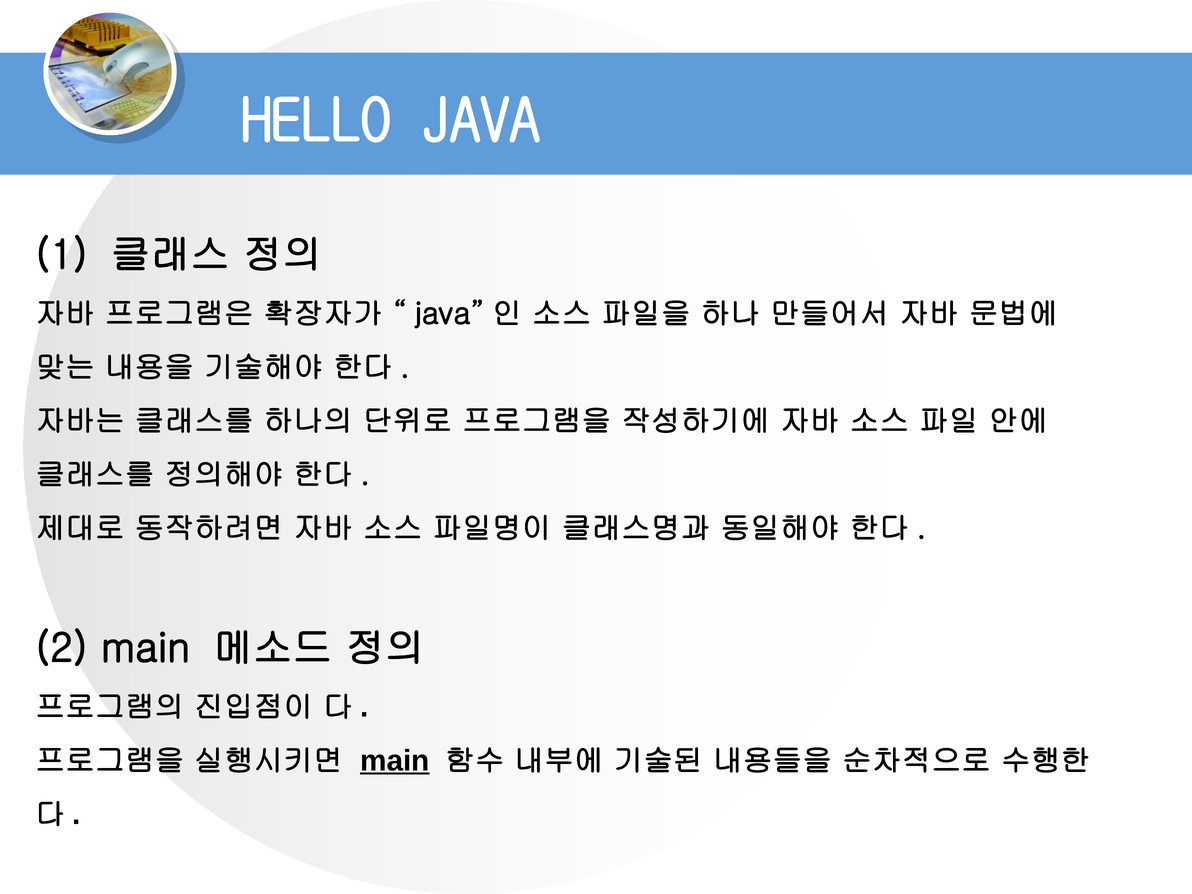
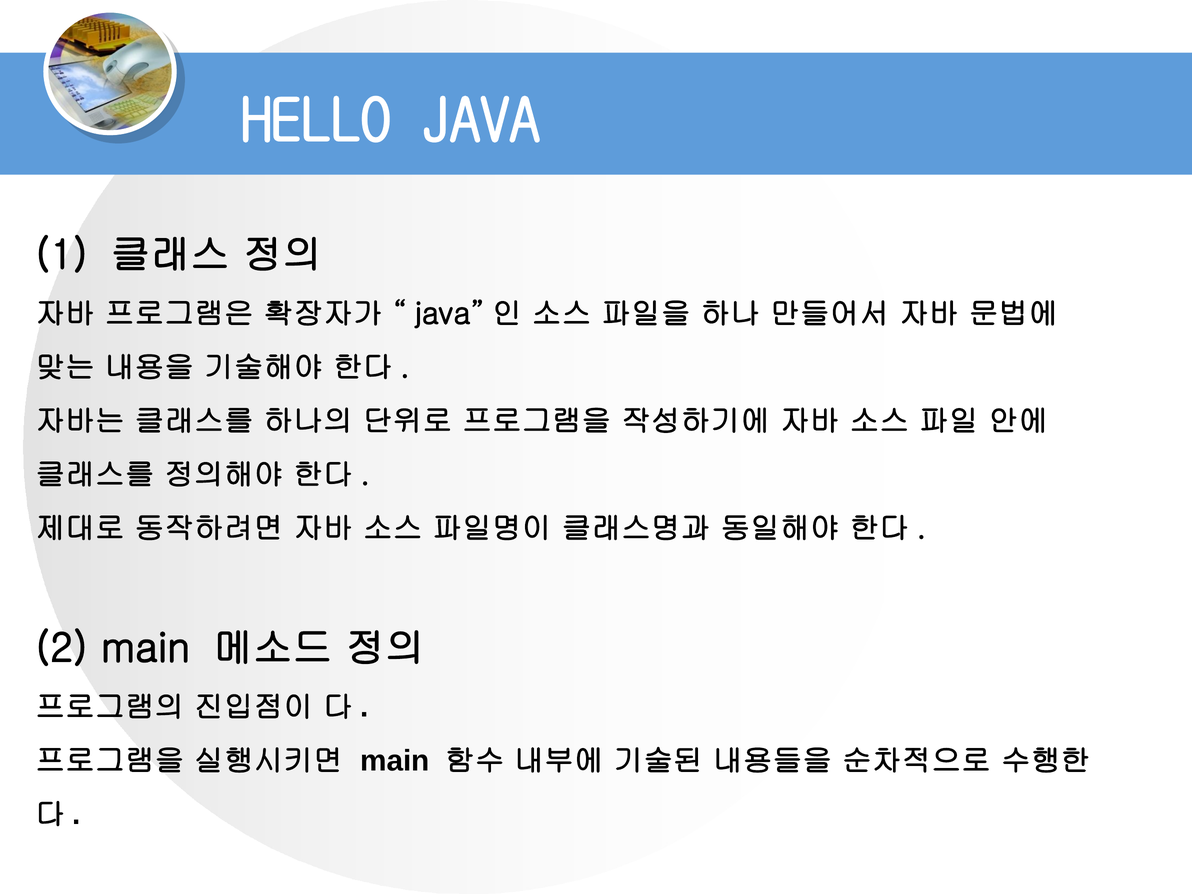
main underline: present -> none (395, 761)
